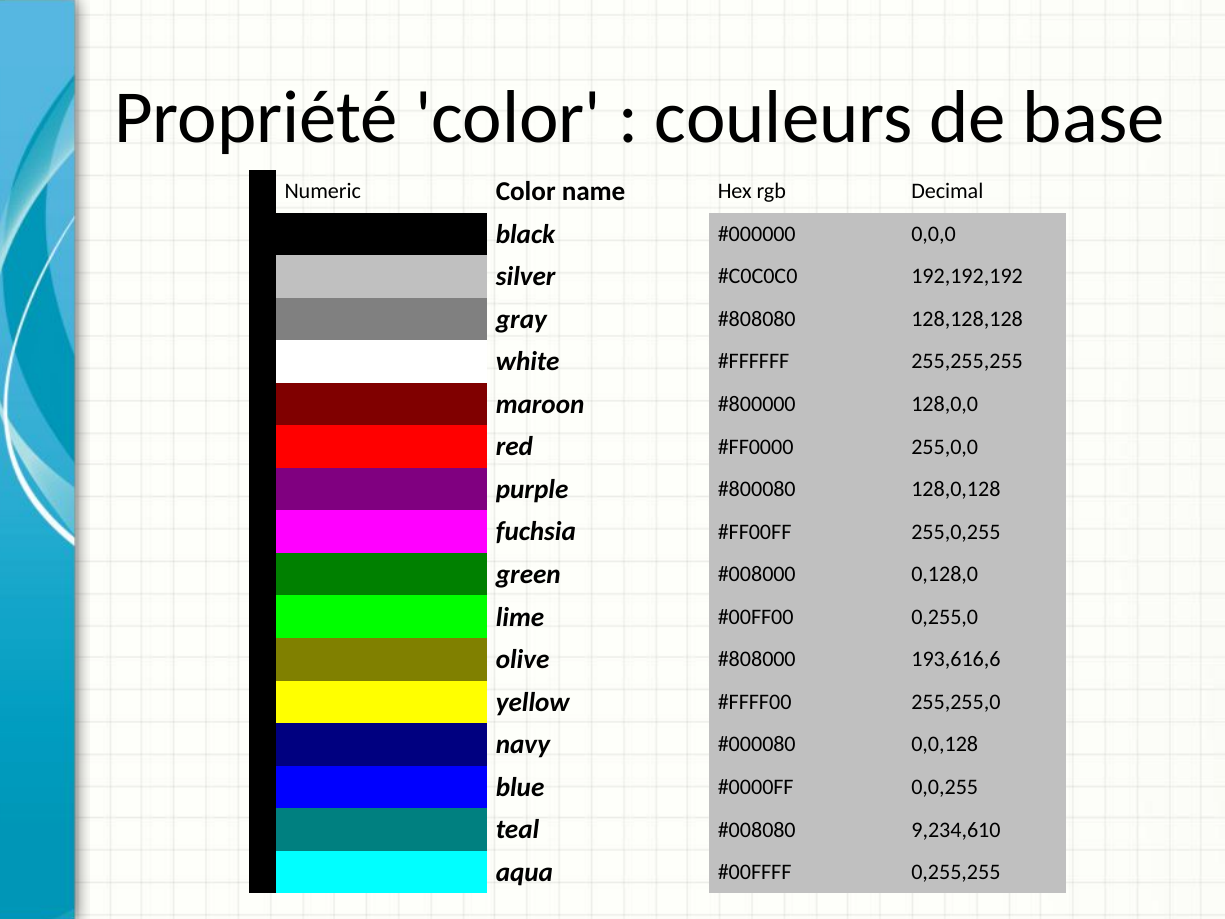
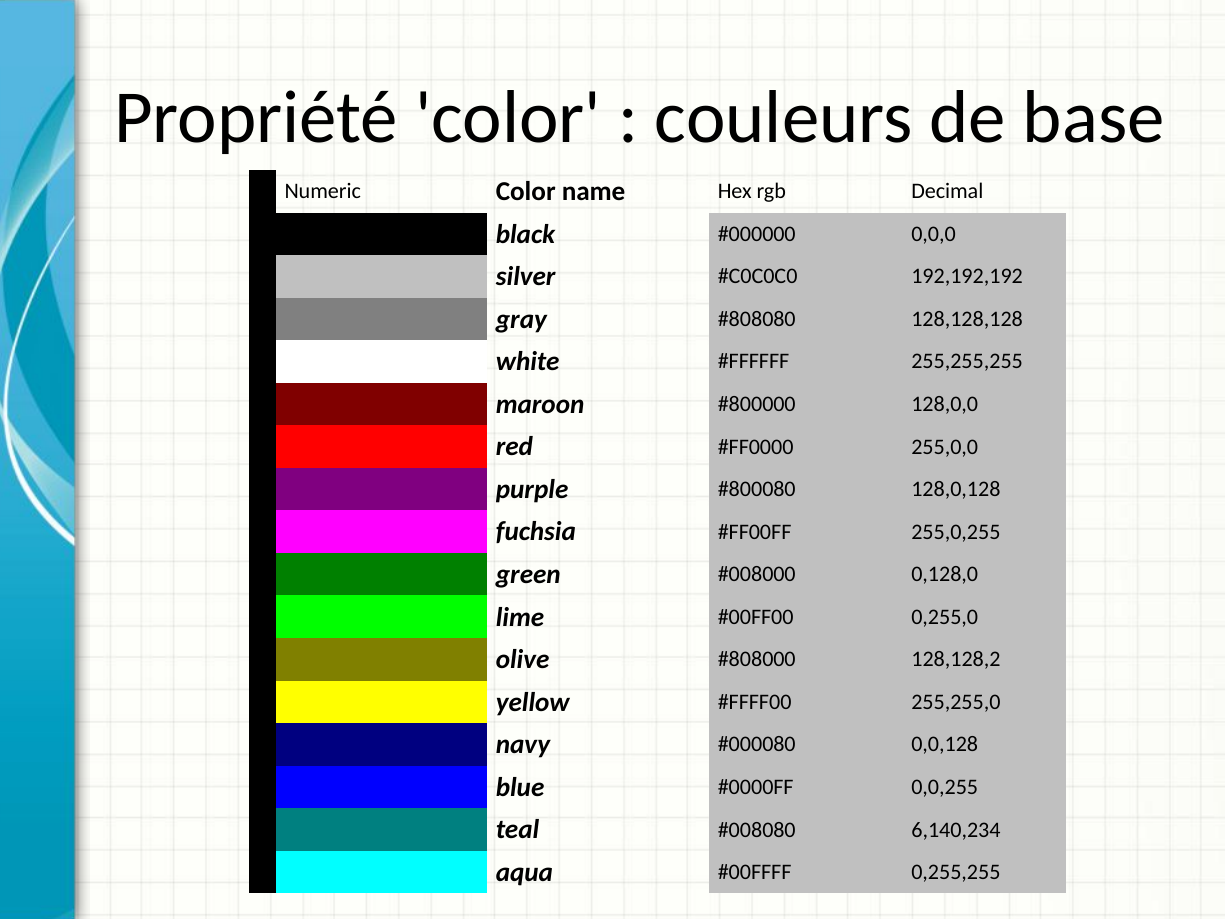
193,616,6: 193,616,6 -> 128,128,2 (956, 659)
9,234,610: 9,234,610 -> 6,140,234 (956, 830)
